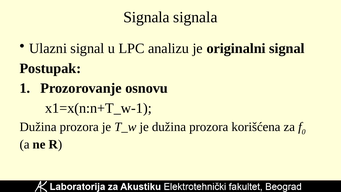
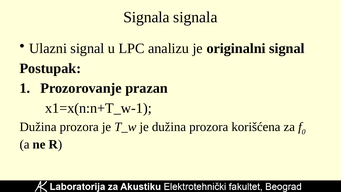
osnovu: osnovu -> prazan (147, 88)
